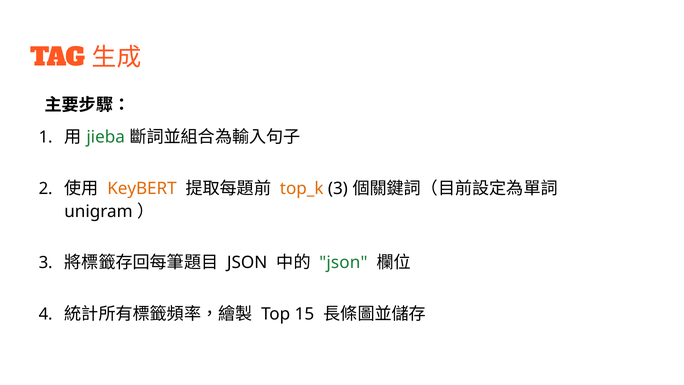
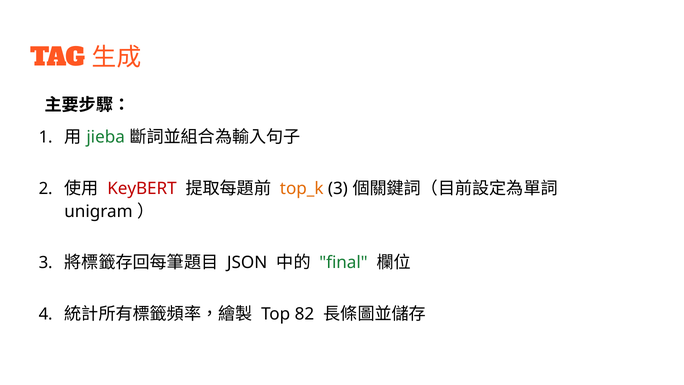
KeyBERT colour: orange -> red (142, 188)
json: json -> final (344, 263)
15: 15 -> 82 (304, 314)
